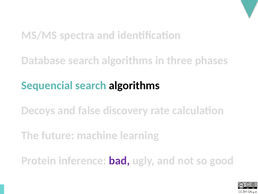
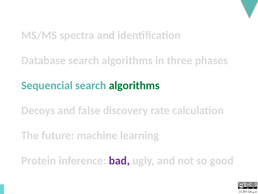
algorithms colour: black -> green (134, 85)
